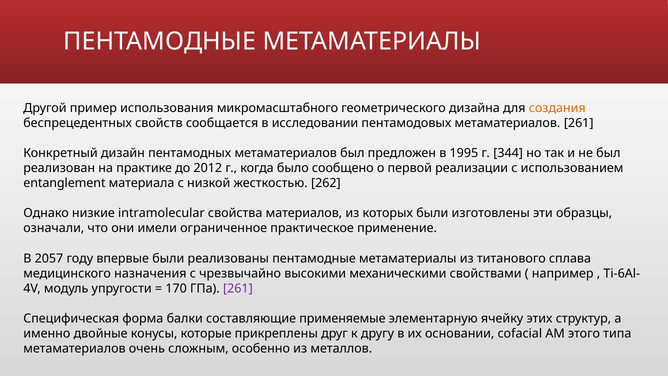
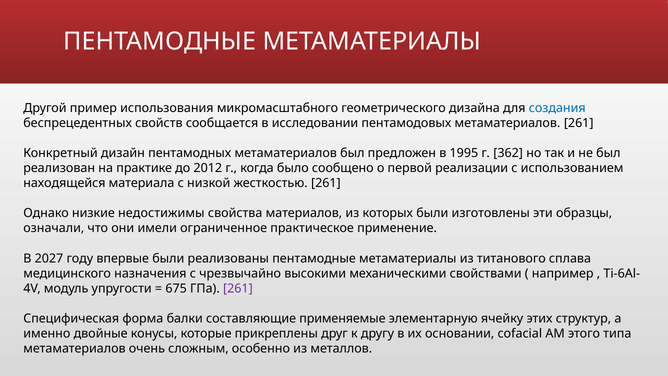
создания colour: orange -> blue (557, 108)
344: 344 -> 362 (508, 153)
entanglement: entanglement -> находящейся (64, 183)
жесткостью 262: 262 -> 261 (326, 183)
intramolecular: intramolecular -> недостижимы (161, 213)
2057: 2057 -> 2027 (49, 258)
170: 170 -> 675 (176, 288)
